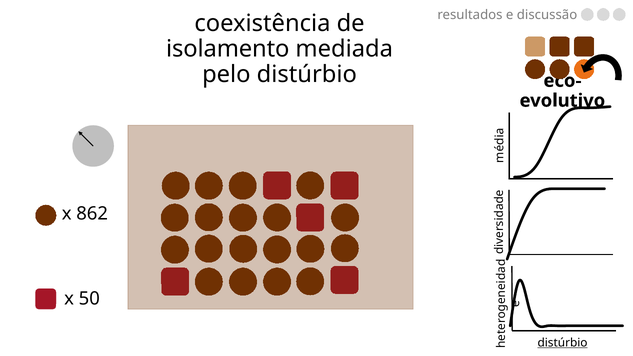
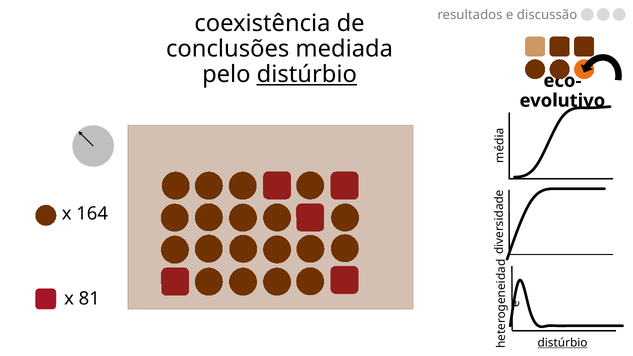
isolamento: isolamento -> conclusões (228, 49)
distúrbio underline: none -> present (307, 75)
862: 862 -> 164 (92, 214)
50: 50 -> 81 (89, 299)
